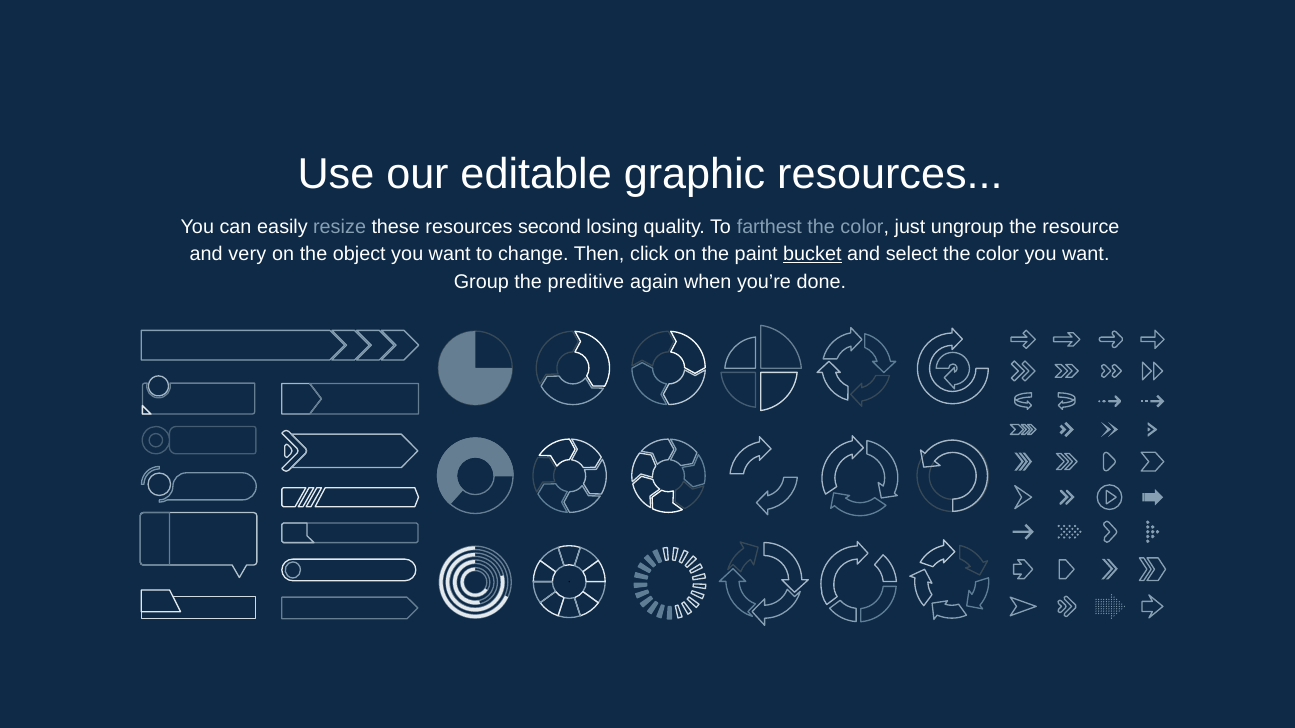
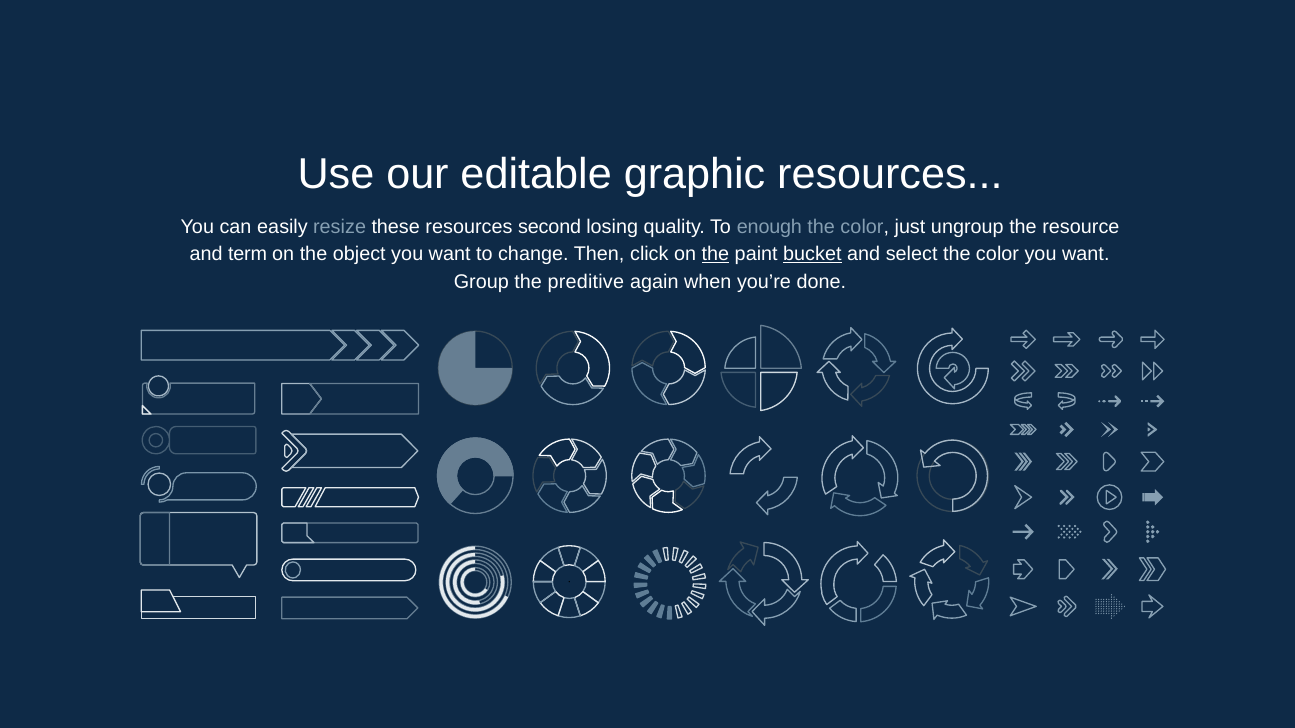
farthest: farthest -> enough (769, 227)
very: very -> term (248, 255)
the underline: none -> present (715, 255)
